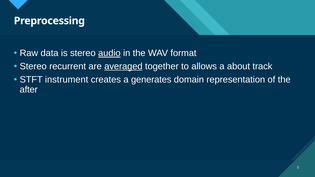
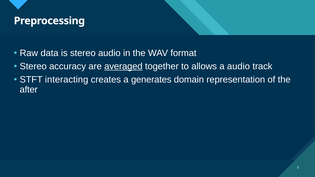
audio underline: present -> none (109, 53)
recurrent: recurrent -> accuracy (68, 66)
a about: about -> audio (238, 66)
instrument: instrument -> interacting (67, 80)
